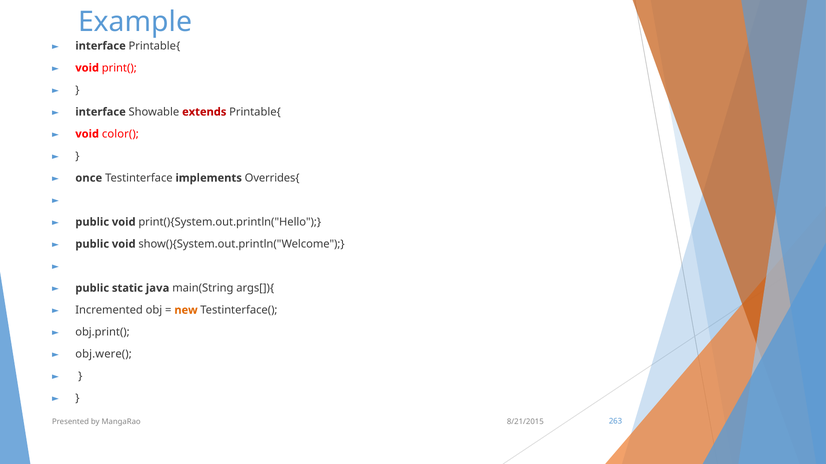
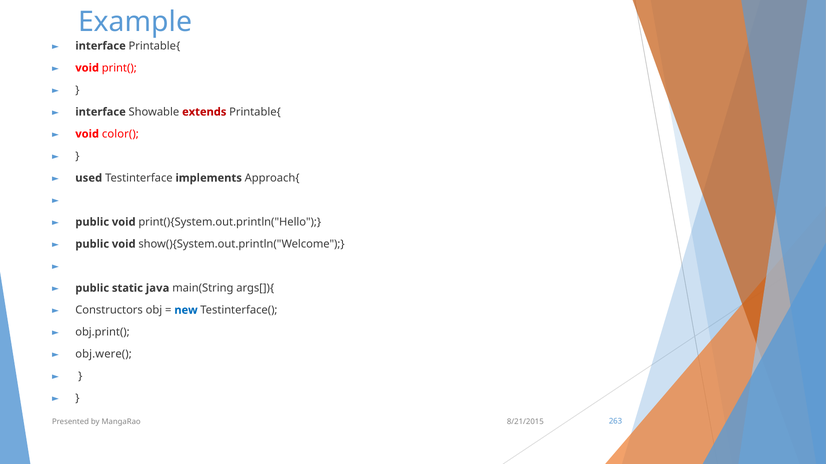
once: once -> used (89, 178)
Overrides{: Overrides{ -> Approach{ (272, 178)
Incremented: Incremented -> Constructors (109, 310)
new colour: orange -> blue (186, 310)
